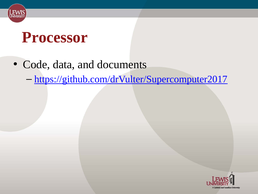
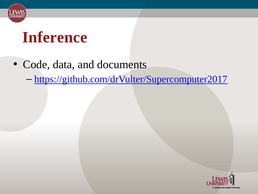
Processor: Processor -> Inference (55, 37)
